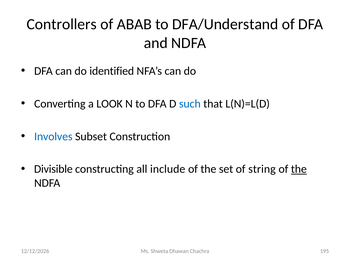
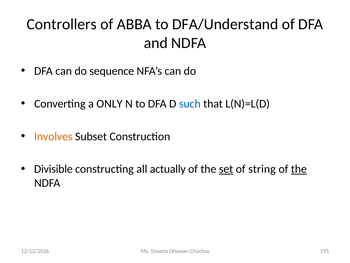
ABAB: ABAB -> ABBA (134, 24)
identified: identified -> sequence (112, 71)
LOOK: LOOK -> ONLY (109, 103)
Involves colour: blue -> orange (53, 136)
include: include -> actually (168, 169)
set underline: none -> present (226, 169)
